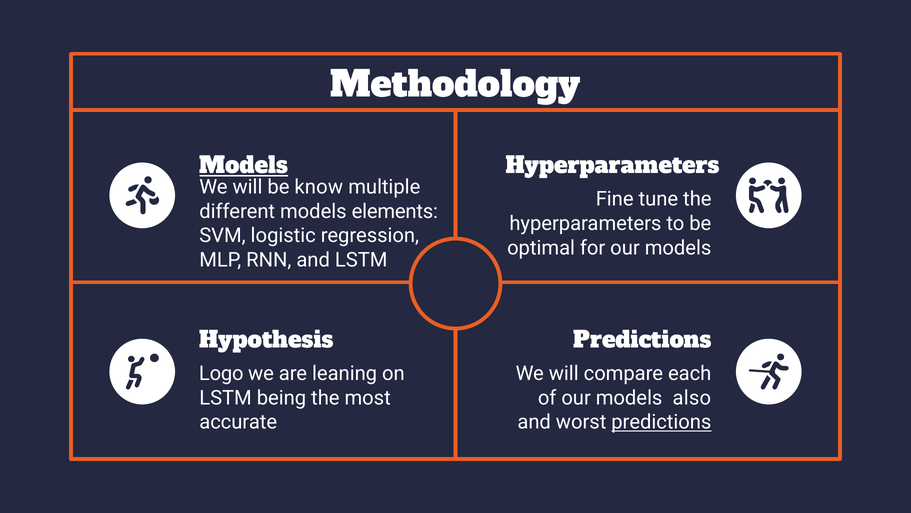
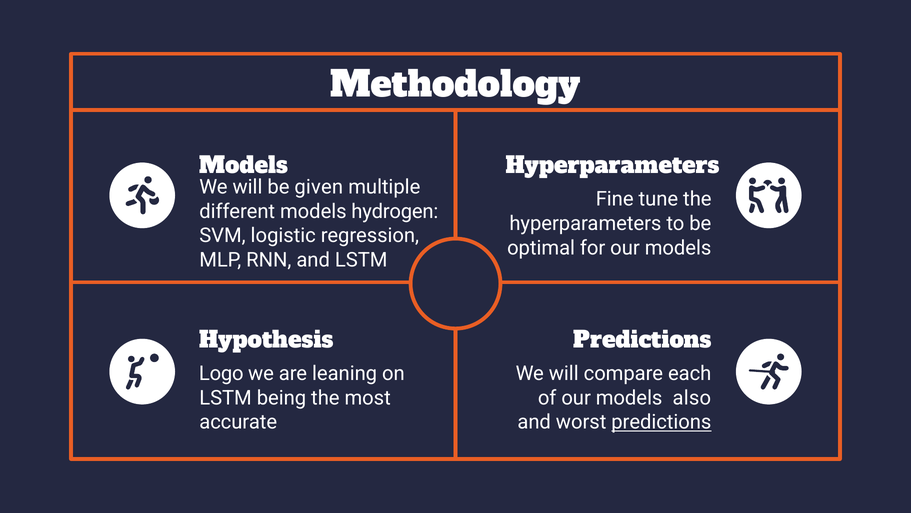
Models underline: present -> none (244, 166)
know: know -> given (319, 187)
elements: elements -> hydrogen (395, 211)
